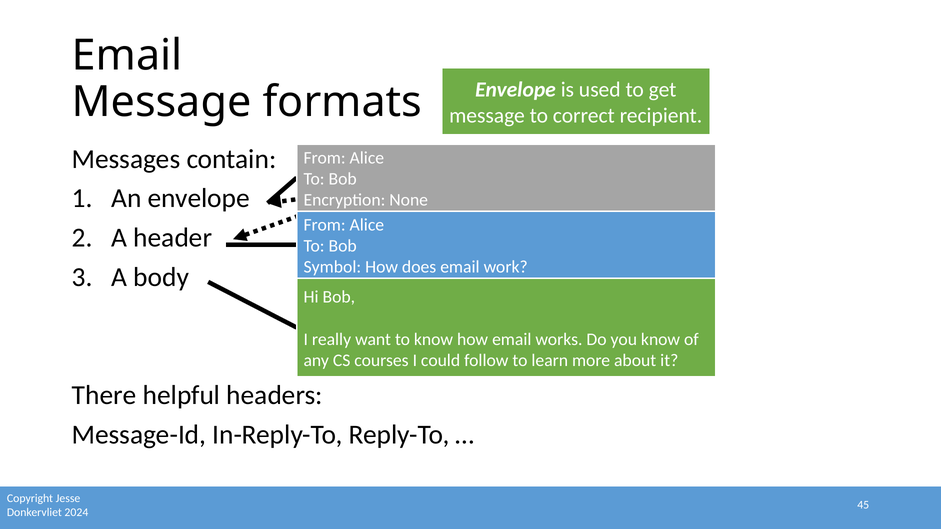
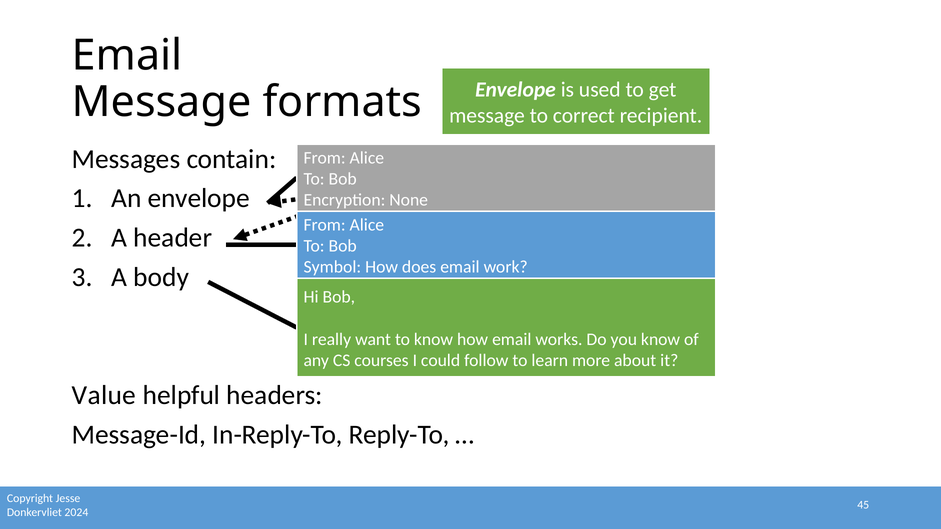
There: There -> Value (104, 395)
